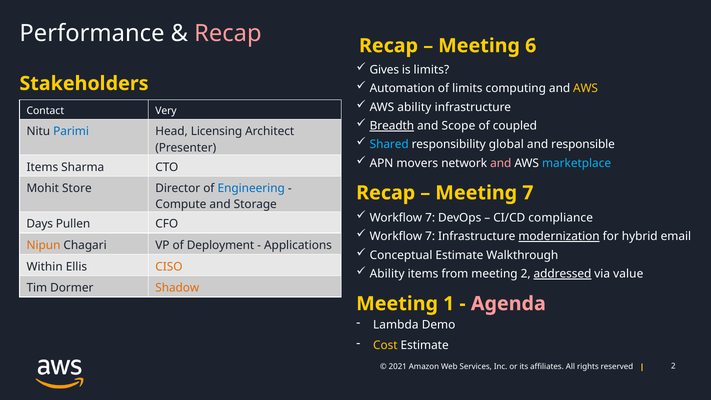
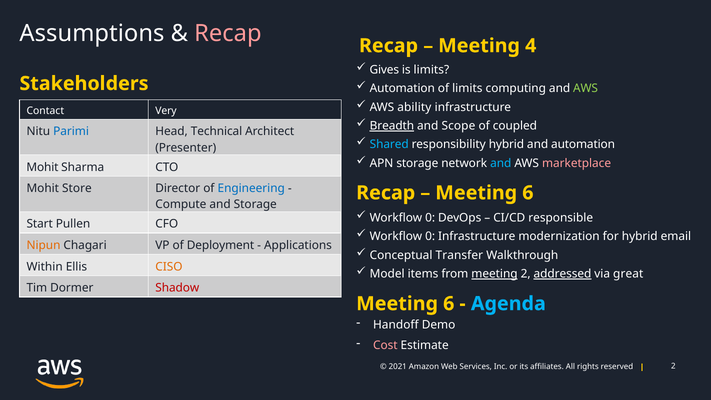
Performance: Performance -> Assumptions (92, 33)
6: 6 -> 4 (531, 46)
AWS colour: yellow -> light green (586, 88)
Licensing: Licensing -> Technical (217, 132)
responsibility global: global -> hybrid (506, 144)
and responsible: responsible -> automation (583, 144)
APN movers: movers -> storage (417, 163)
and colour: pink -> light blue (501, 163)
marketplace colour: light blue -> pink (577, 163)
Items: Items -> Mohit (42, 167)
7: 7 -> 6 (528, 193)
7: 7 -> 0 (430, 218)
compliance: compliance -> responsible (561, 218)
Days: Days -> Start (40, 224)
7: 7 -> 0 (430, 236)
modernization underline: present -> none (559, 236)
Conceptual Estimate: Estimate -> Transfer (459, 255)
Ability: Ability -> Model (387, 274)
meeting underline: none -> present (494, 274)
value: value -> great (628, 274)
Shadow colour: orange -> red (177, 288)
1: 1 -> 6 (449, 304)
Agenda colour: pink -> light blue (508, 304)
Lambda: Lambda -> Handoff (396, 325)
Cost colour: yellow -> pink (385, 345)
